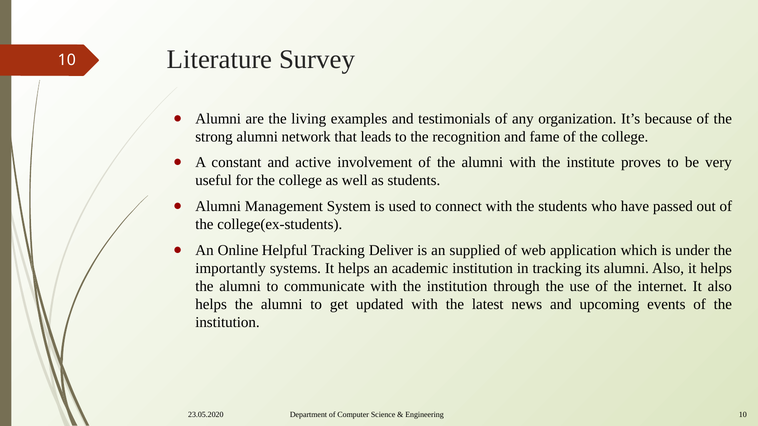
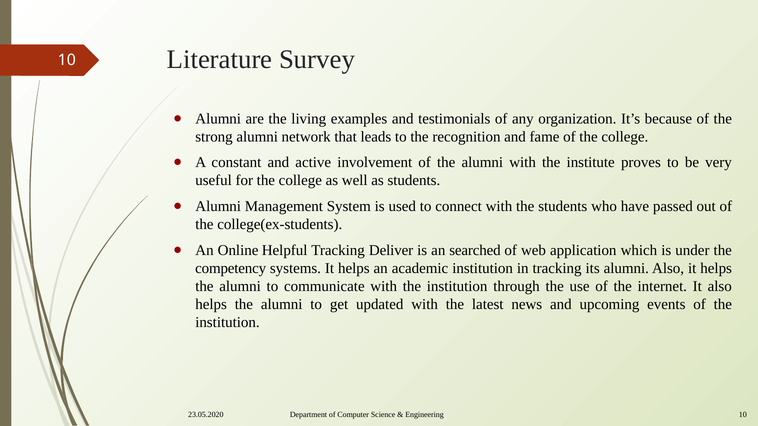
supplied: supplied -> searched (475, 250)
importantly: importantly -> competency (231, 268)
